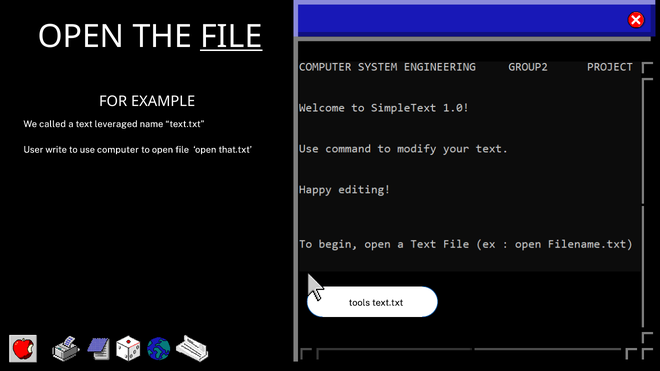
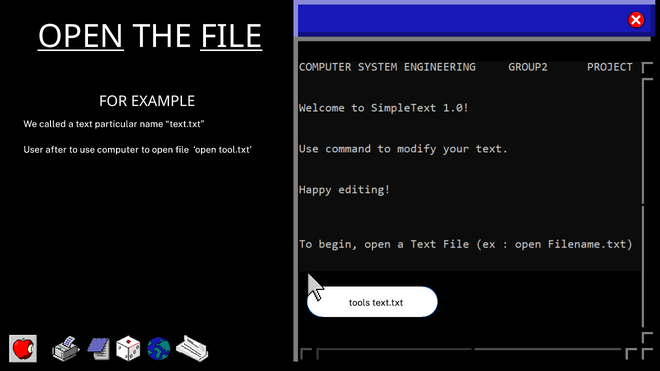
OPEN underline: none -> present (81, 37)
leveraged: leveraged -> particular (116, 124)
write: write -> after (56, 150)
that.txt: that.txt -> tool.txt (235, 150)
